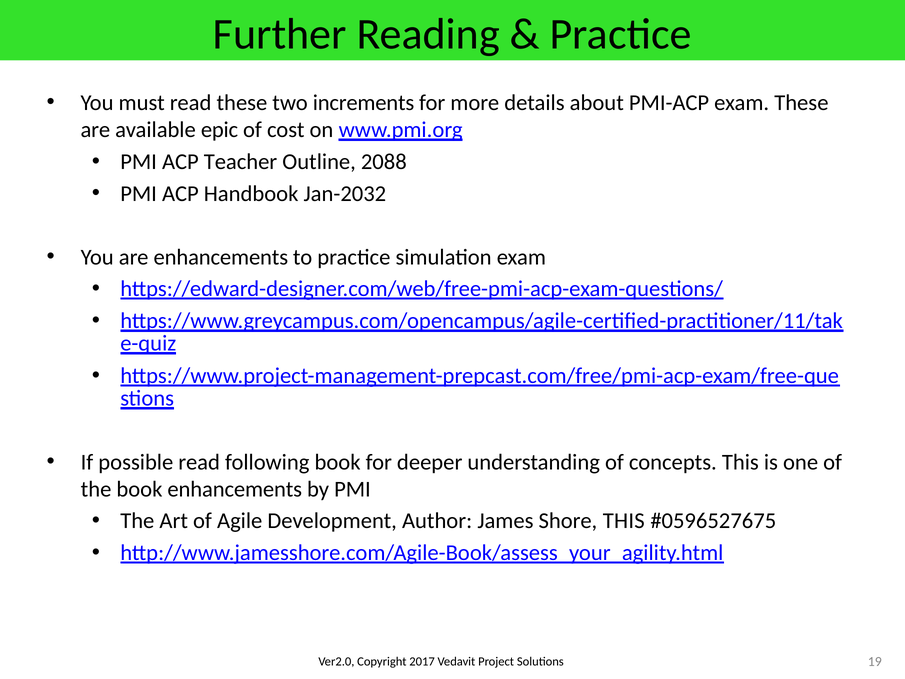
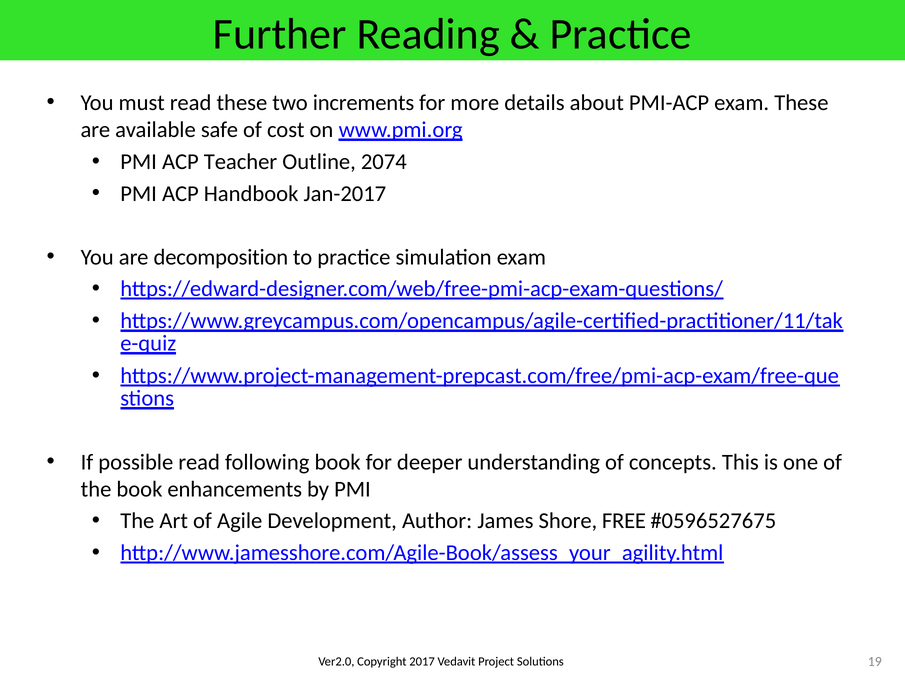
epic: epic -> safe (219, 130)
2088: 2088 -> 2074 (384, 162)
Jan-2032: Jan-2032 -> Jan-2017 (345, 194)
are enhancements: enhancements -> decomposition (221, 257)
Shore THIS: THIS -> FREE (624, 521)
